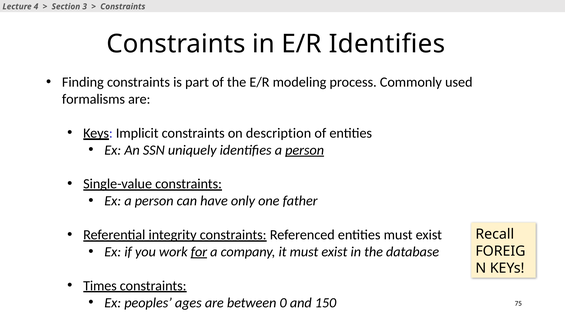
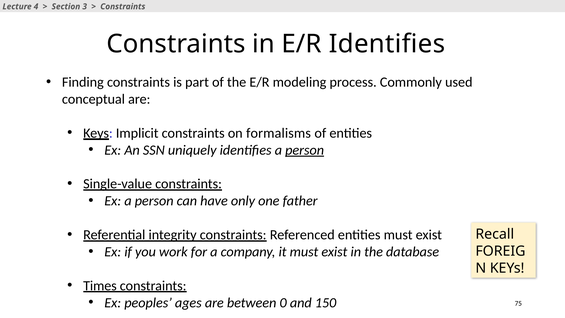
formalisms: formalisms -> conceptual (93, 99)
description: description -> formalisms (279, 133)
for underline: present -> none (199, 252)
